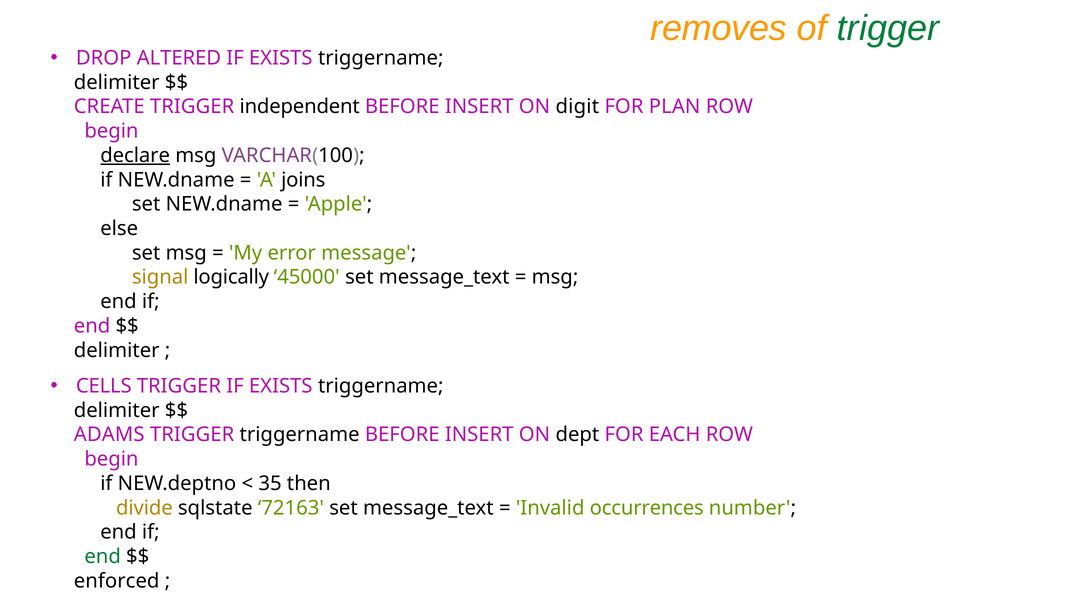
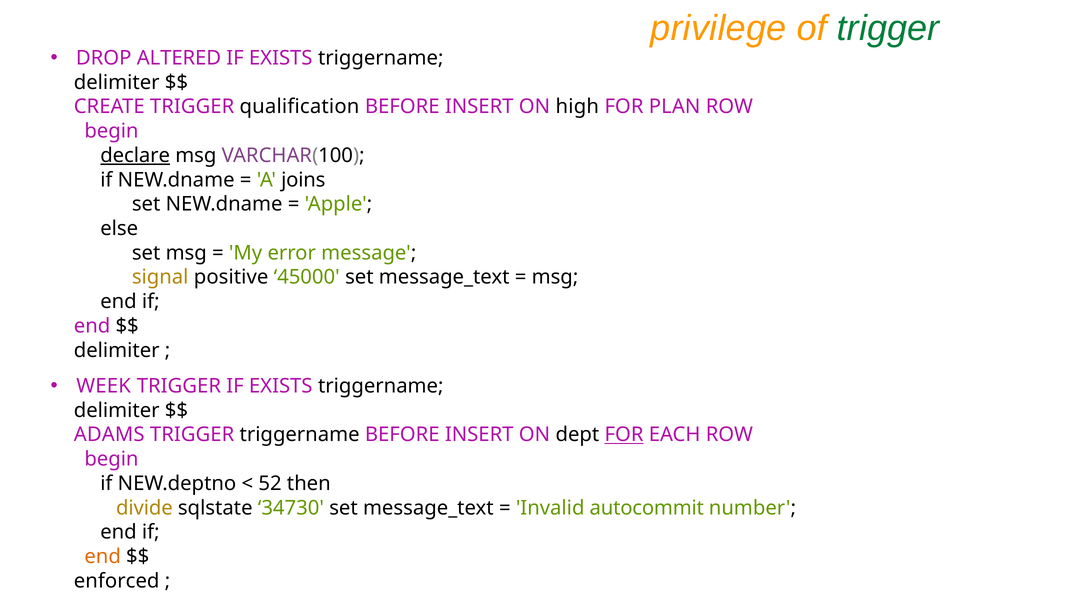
removes: removes -> privilege (718, 28)
independent: independent -> qualification (299, 107)
digit: digit -> high (577, 107)
logically: logically -> positive (231, 277)
CELLS: CELLS -> WEEK (104, 386)
FOR underline: none -> present (624, 435)
35: 35 -> 52 (270, 484)
72163: 72163 -> 34730 (291, 508)
occurrences: occurrences -> autocommit (647, 508)
end colour: green -> orange (103, 557)
